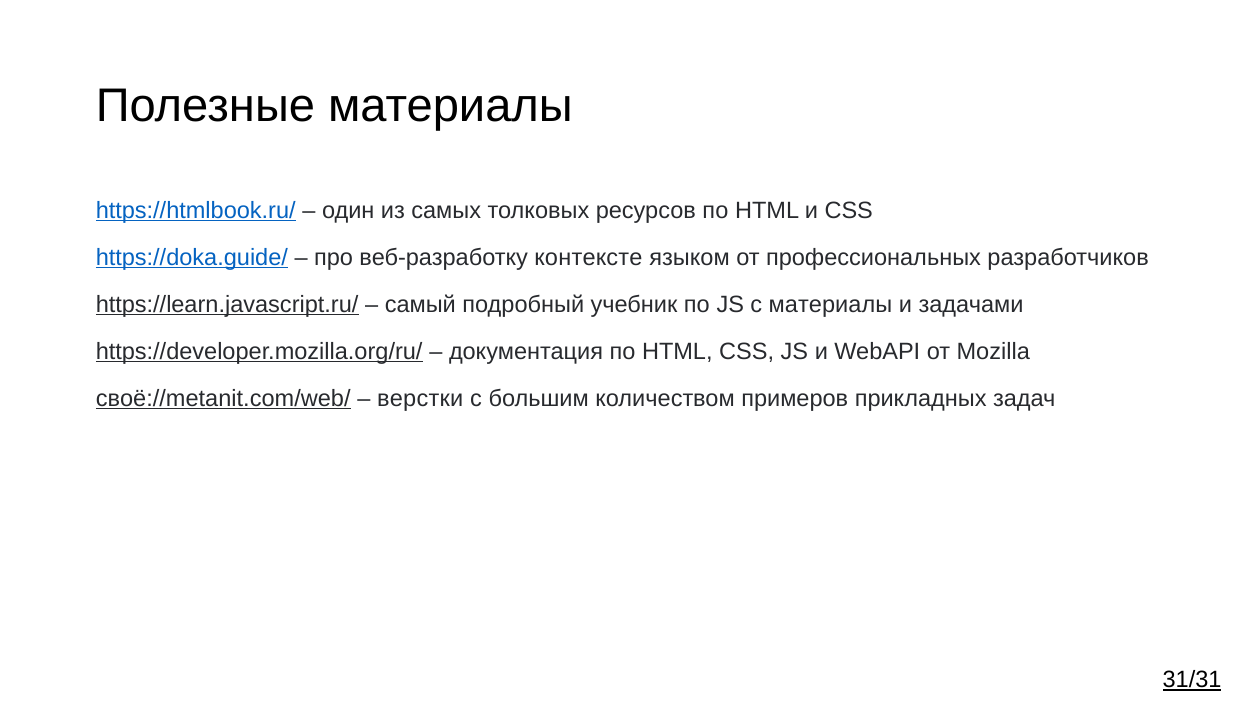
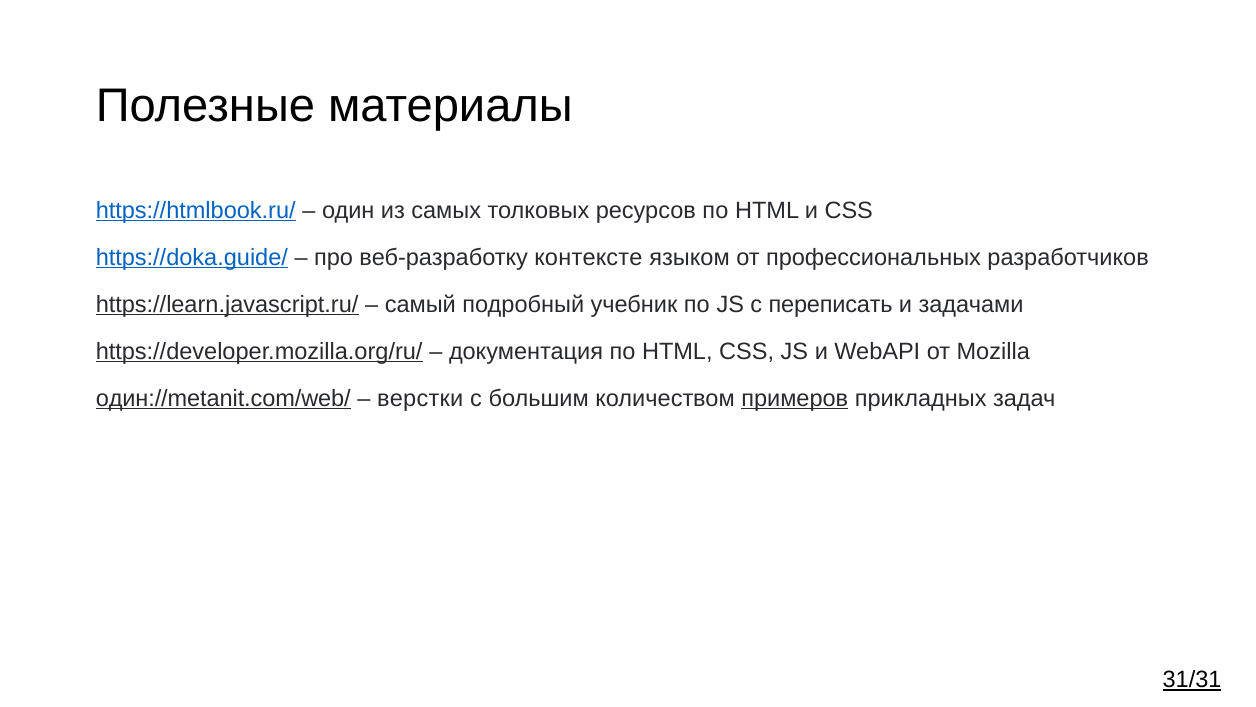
с материалы: материалы -> переписать (831, 304)
своё://metanit.com/web/: своё://metanit.com/web/ -> один://metanit.com/web/ (223, 398)
примеров underline: none -> present (795, 398)
